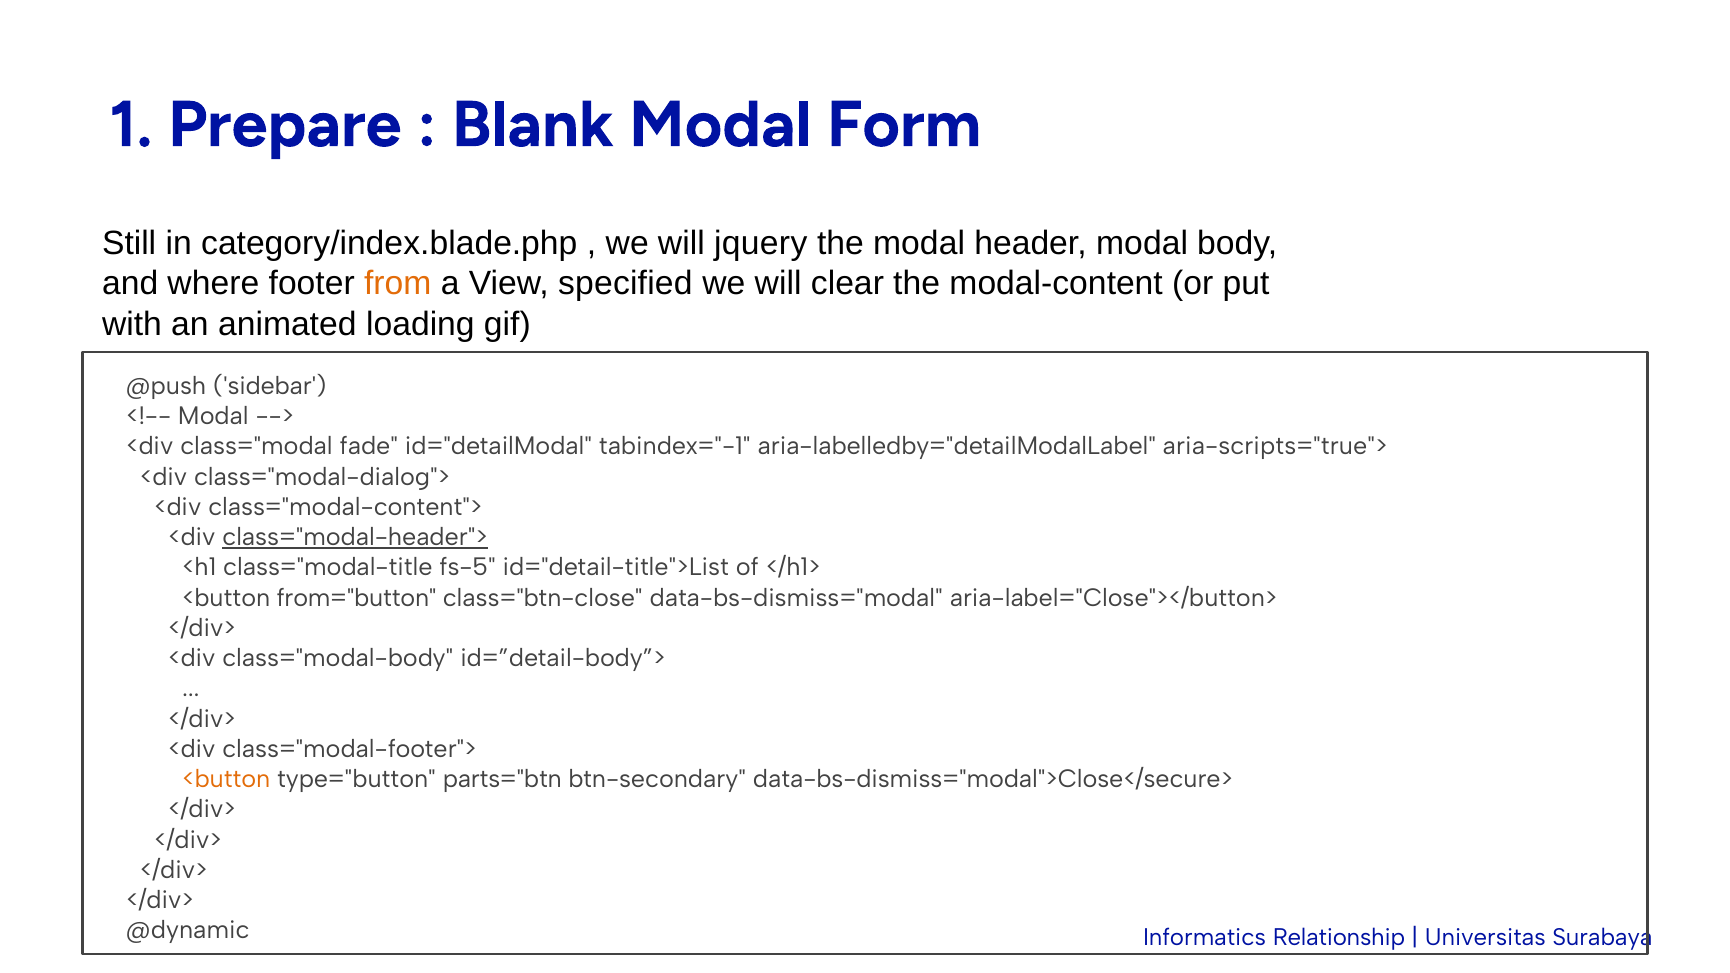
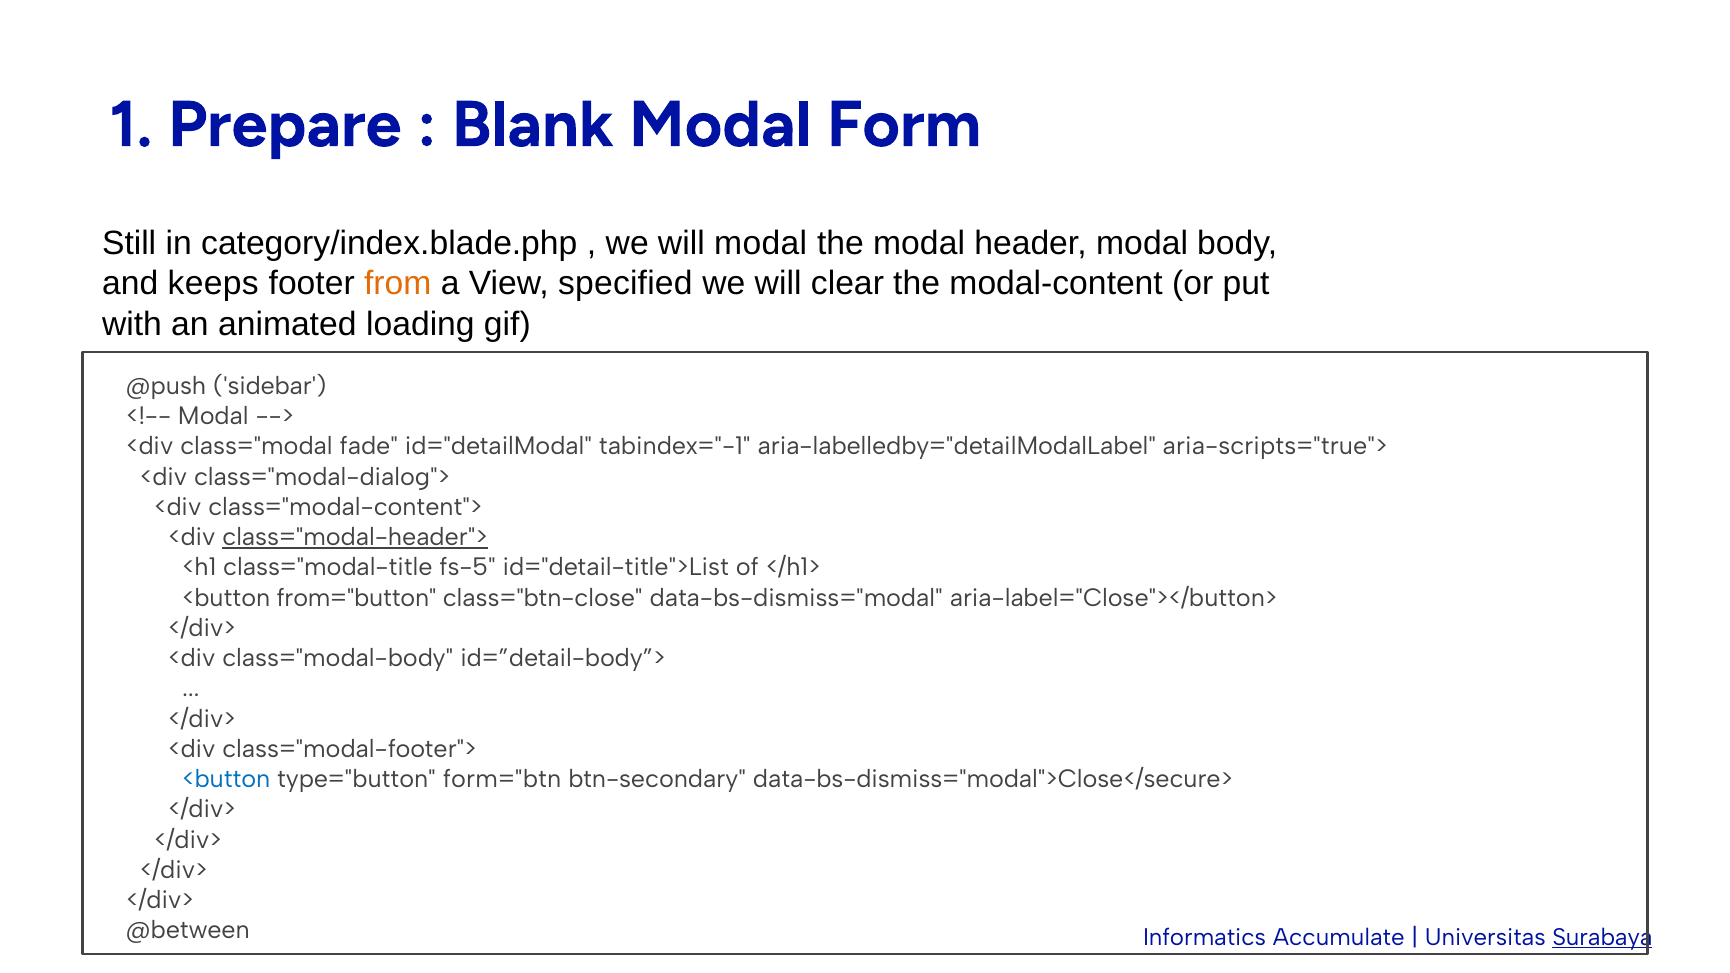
will jquery: jquery -> modal (761, 243)
where: where -> keeps (213, 284)
<button colour: orange -> blue (226, 779)
parts="btn: parts="btn -> form="btn (502, 779)
@dynamic: @dynamic -> @between (188, 931)
Relationship: Relationship -> Accumulate (1339, 937)
Surabaya underline: none -> present (1602, 937)
